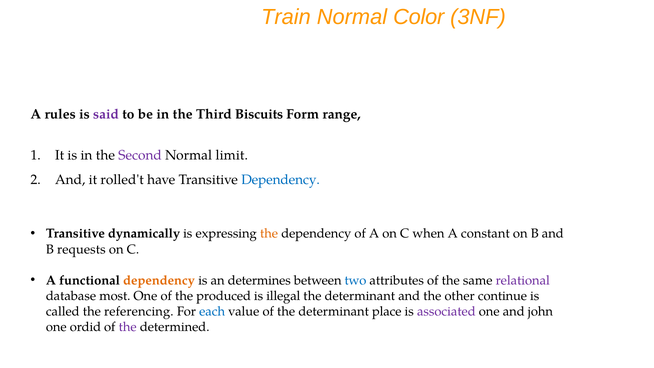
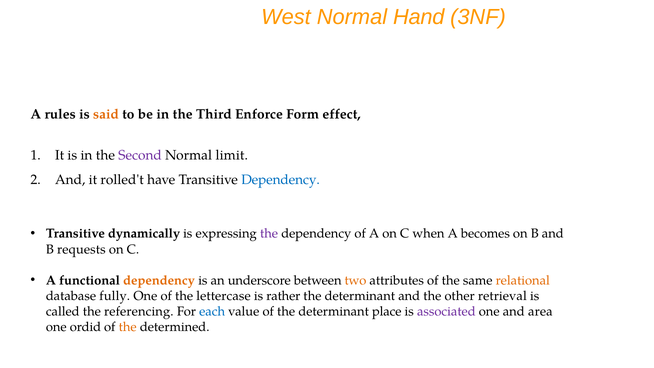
Train: Train -> West (286, 17)
Color: Color -> Hand (419, 17)
said colour: purple -> orange (106, 114)
Biscuits: Biscuits -> Enforce (259, 114)
range: range -> effect (342, 114)
the colour: orange -> purple (269, 234)
constant: constant -> becomes (485, 234)
determines: determines -> underscore (259, 280)
two colour: blue -> orange (356, 280)
relational colour: purple -> orange (523, 280)
most: most -> fully (115, 296)
produced: produced -> lettercase (224, 296)
illegal: illegal -> rather (283, 296)
continue: continue -> retrieval (502, 296)
john: john -> area (540, 311)
the colour: purple -> orange (128, 327)
